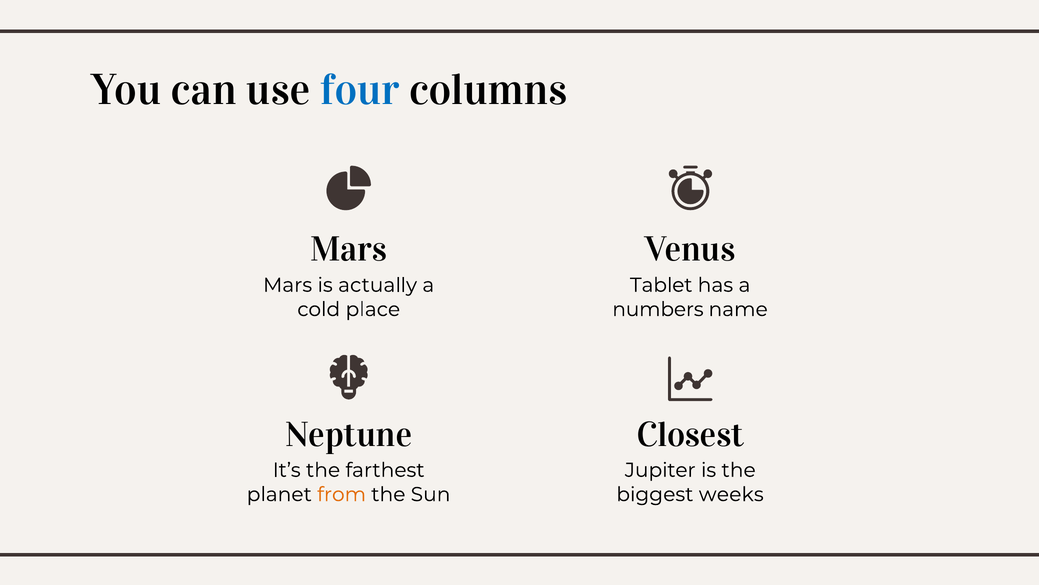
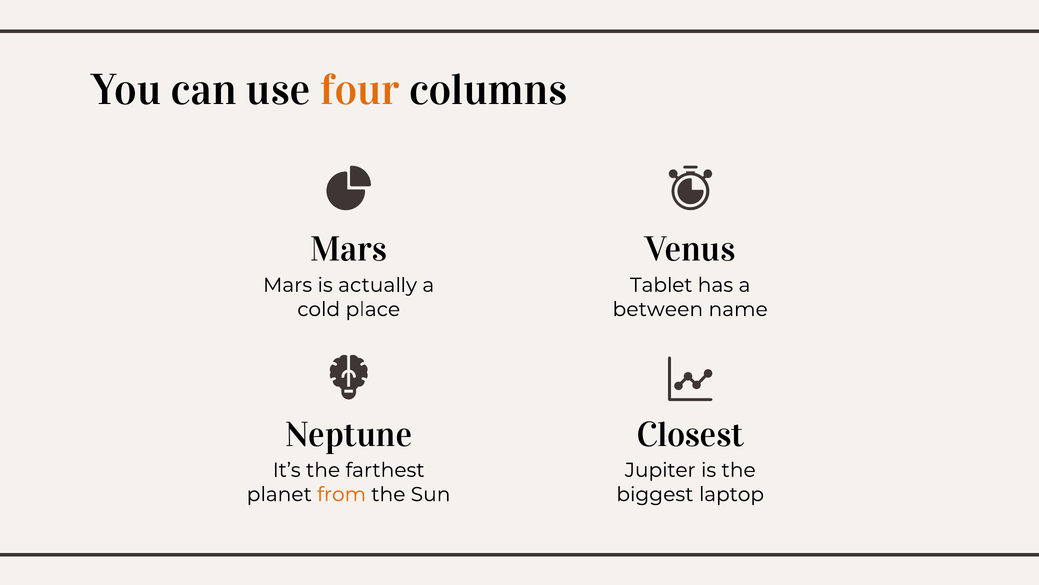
four colour: blue -> orange (360, 90)
numbers: numbers -> between (658, 309)
weeks: weeks -> laptop (731, 494)
